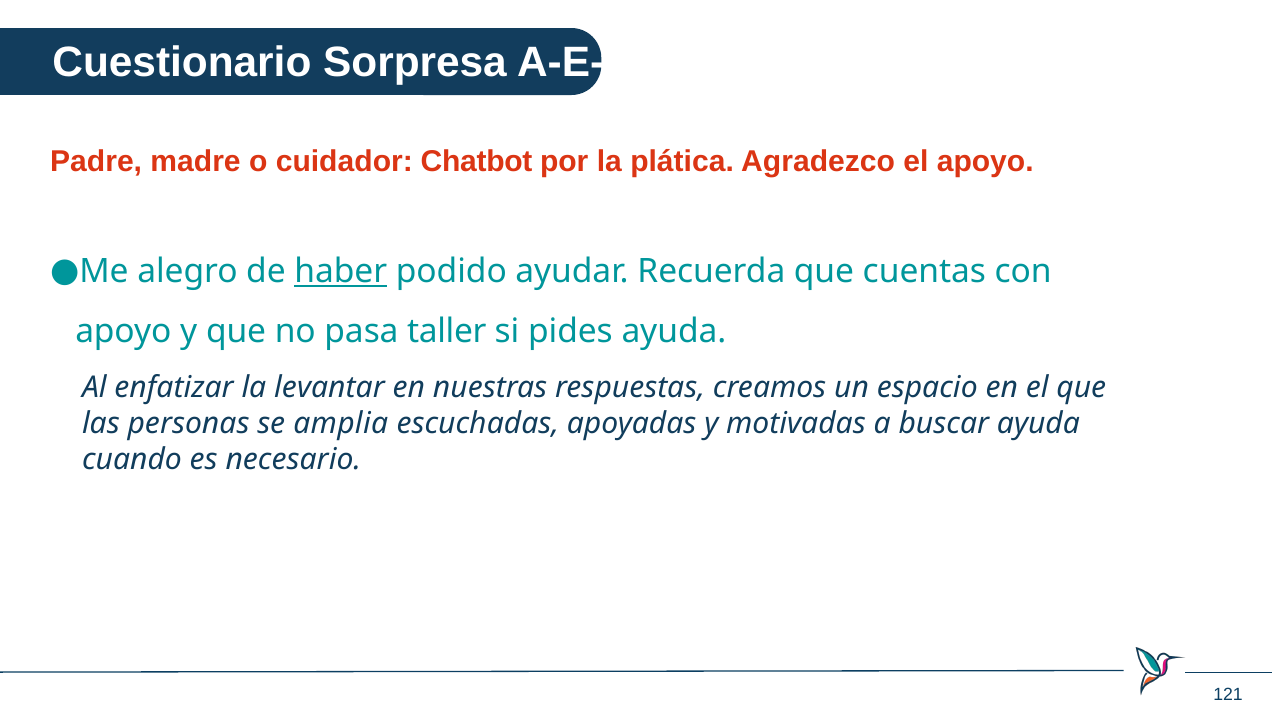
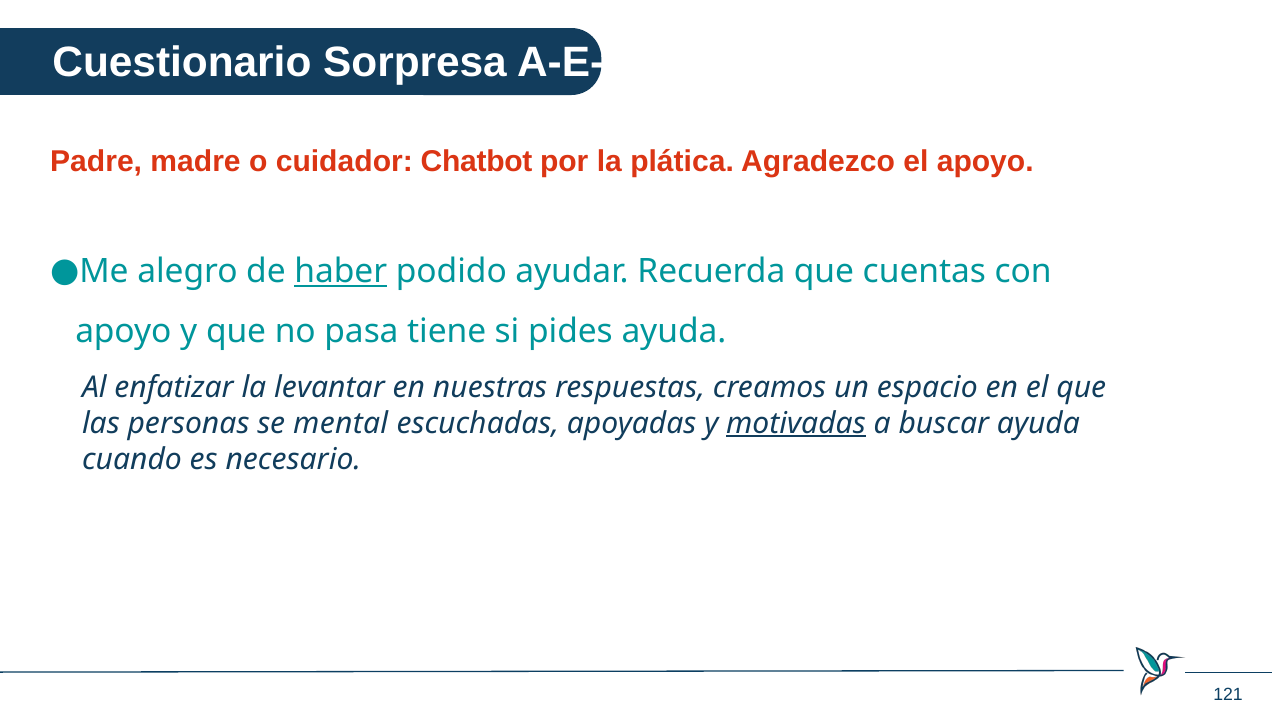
taller: taller -> tiene (447, 331)
amplia: amplia -> mental (341, 423)
motivadas underline: none -> present (796, 423)
